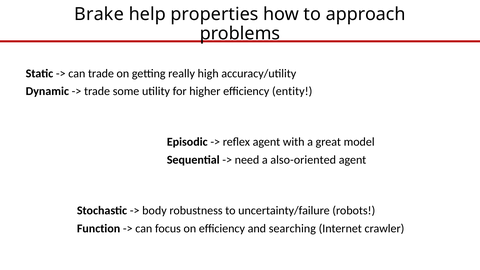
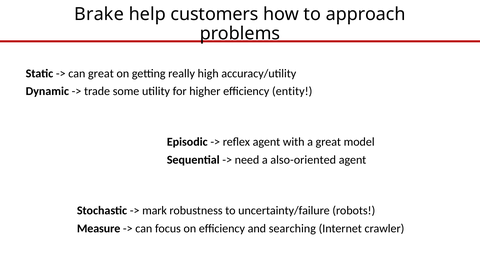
properties: properties -> customers (215, 14)
can trade: trade -> great (101, 73)
body: body -> mark (155, 211)
Function: Function -> Measure (99, 229)
